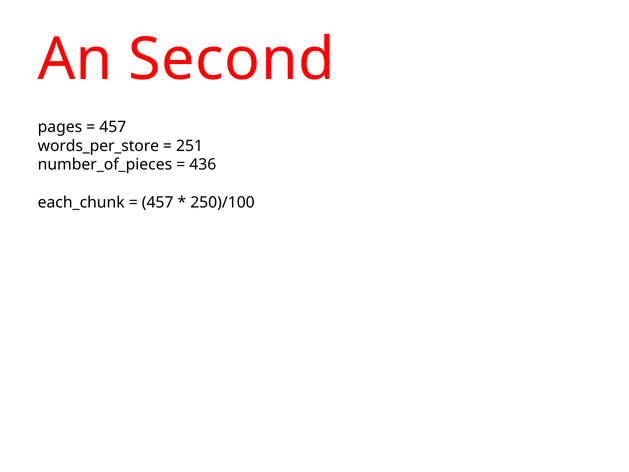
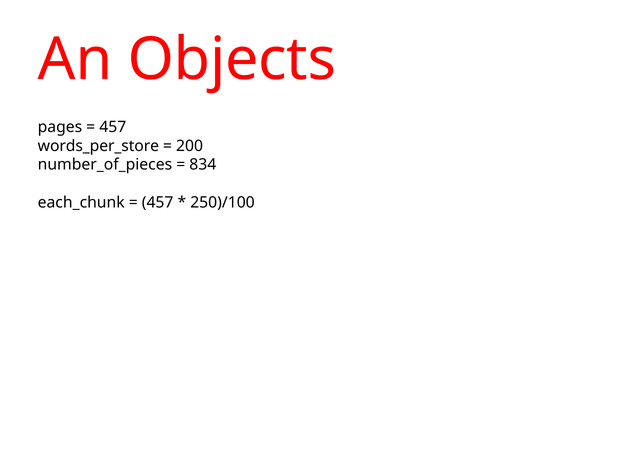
Second: Second -> Objects (232, 60)
251: 251 -> 200 (190, 146)
436: 436 -> 834 (203, 165)
